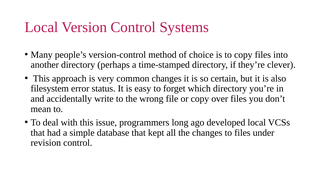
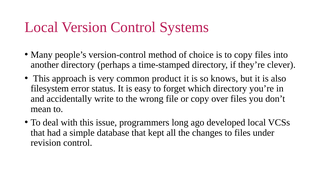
common changes: changes -> product (167, 78)
certain: certain -> knows (224, 78)
